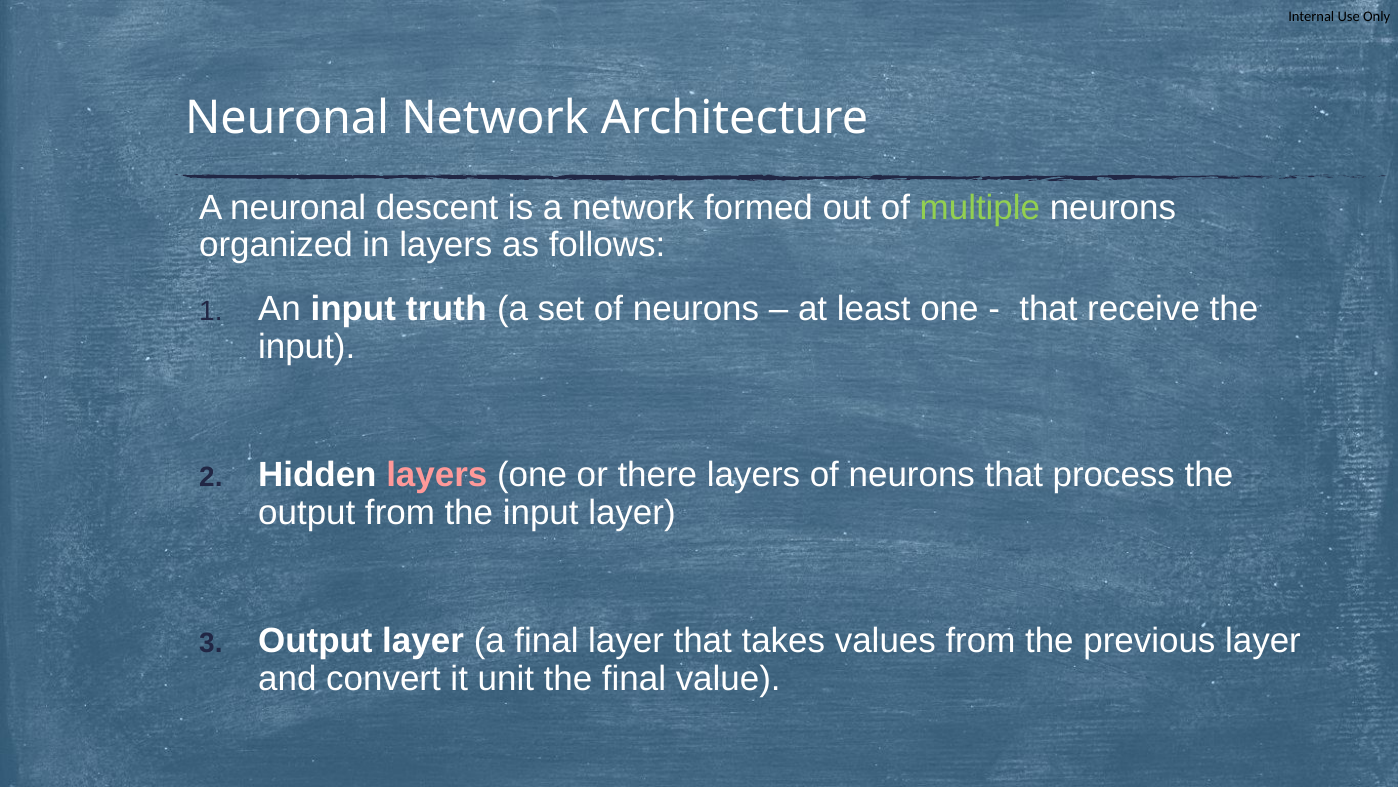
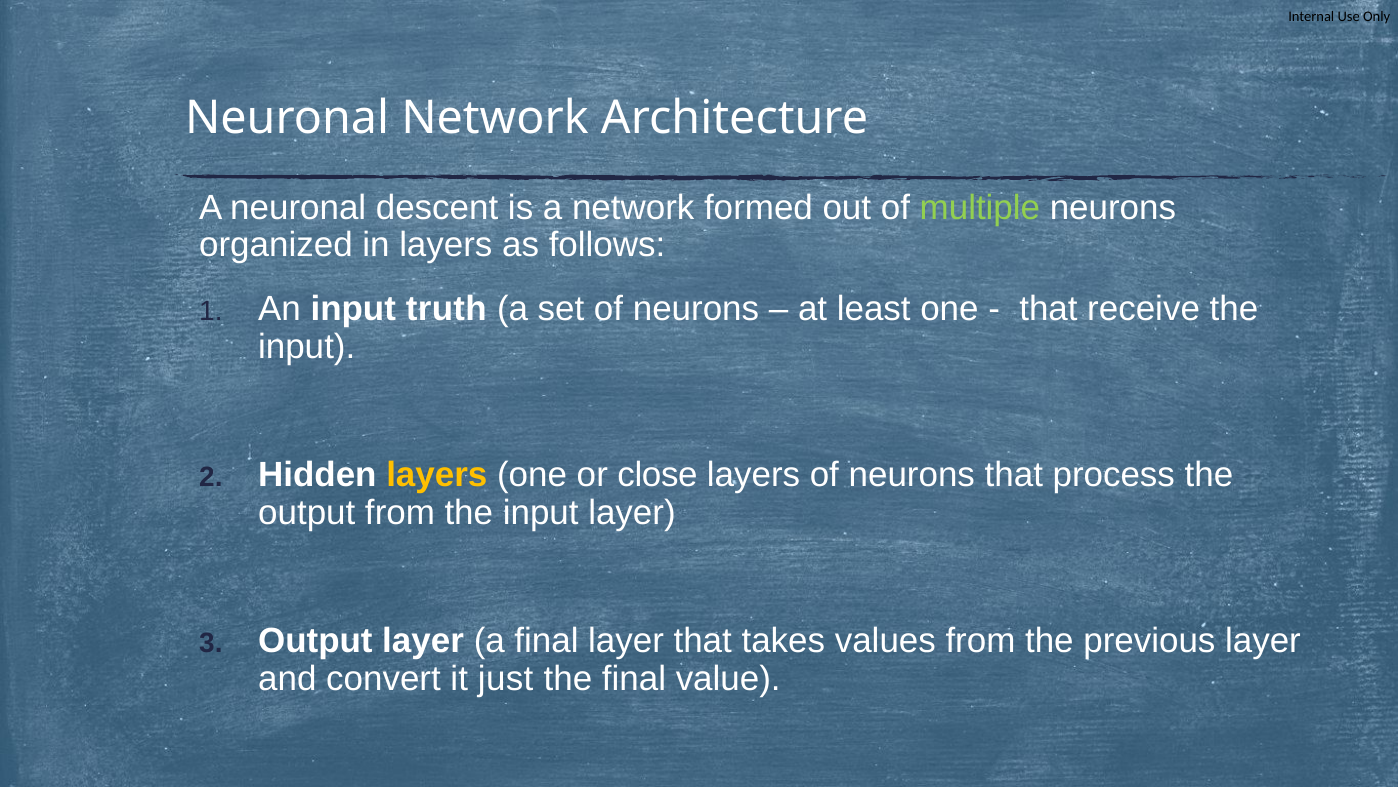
layers colour: pink -> yellow (437, 475)
there: there -> close (658, 475)
unit: unit -> just (506, 678)
